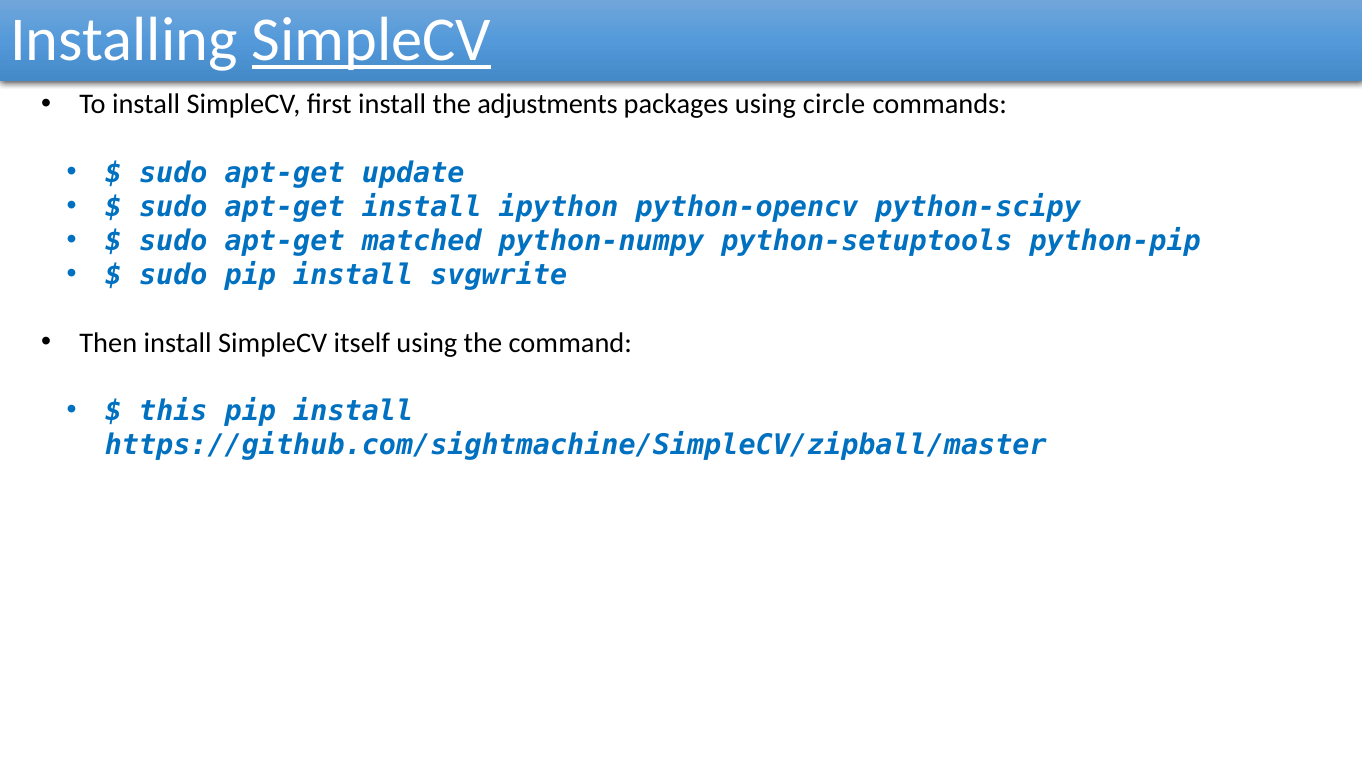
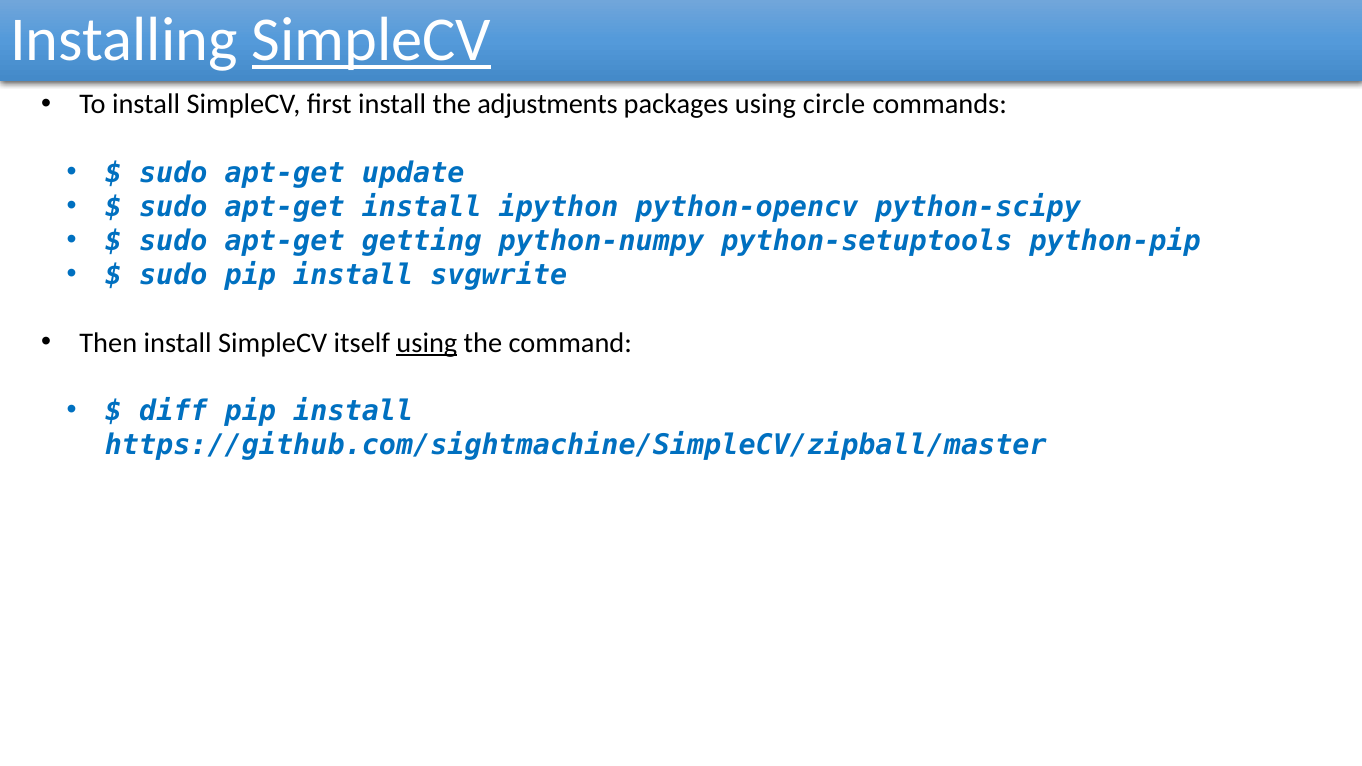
matched: matched -> getting (422, 241)
using underline: none -> present (427, 343)
this: this -> diff (173, 411)
